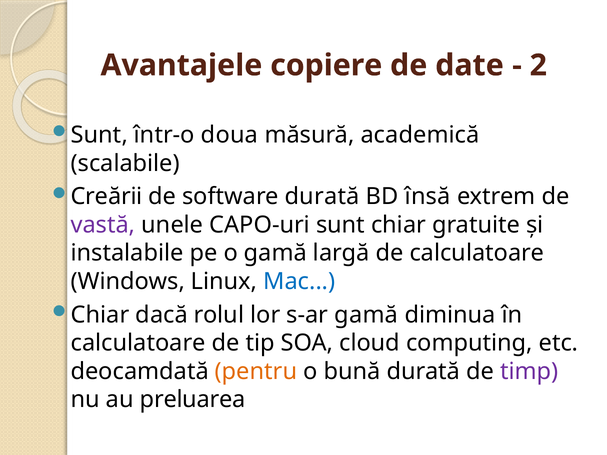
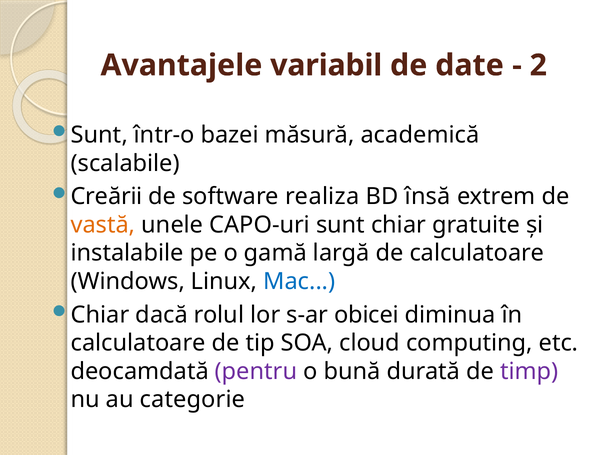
copiere: copiere -> variabil (326, 65)
doua: doua -> bazei (230, 135)
software durată: durată -> realiza (322, 197)
vastă colour: purple -> orange (103, 225)
s-ar gamă: gamă -> obicei (367, 315)
pentru colour: orange -> purple (256, 371)
preluarea: preluarea -> categorie (193, 400)
